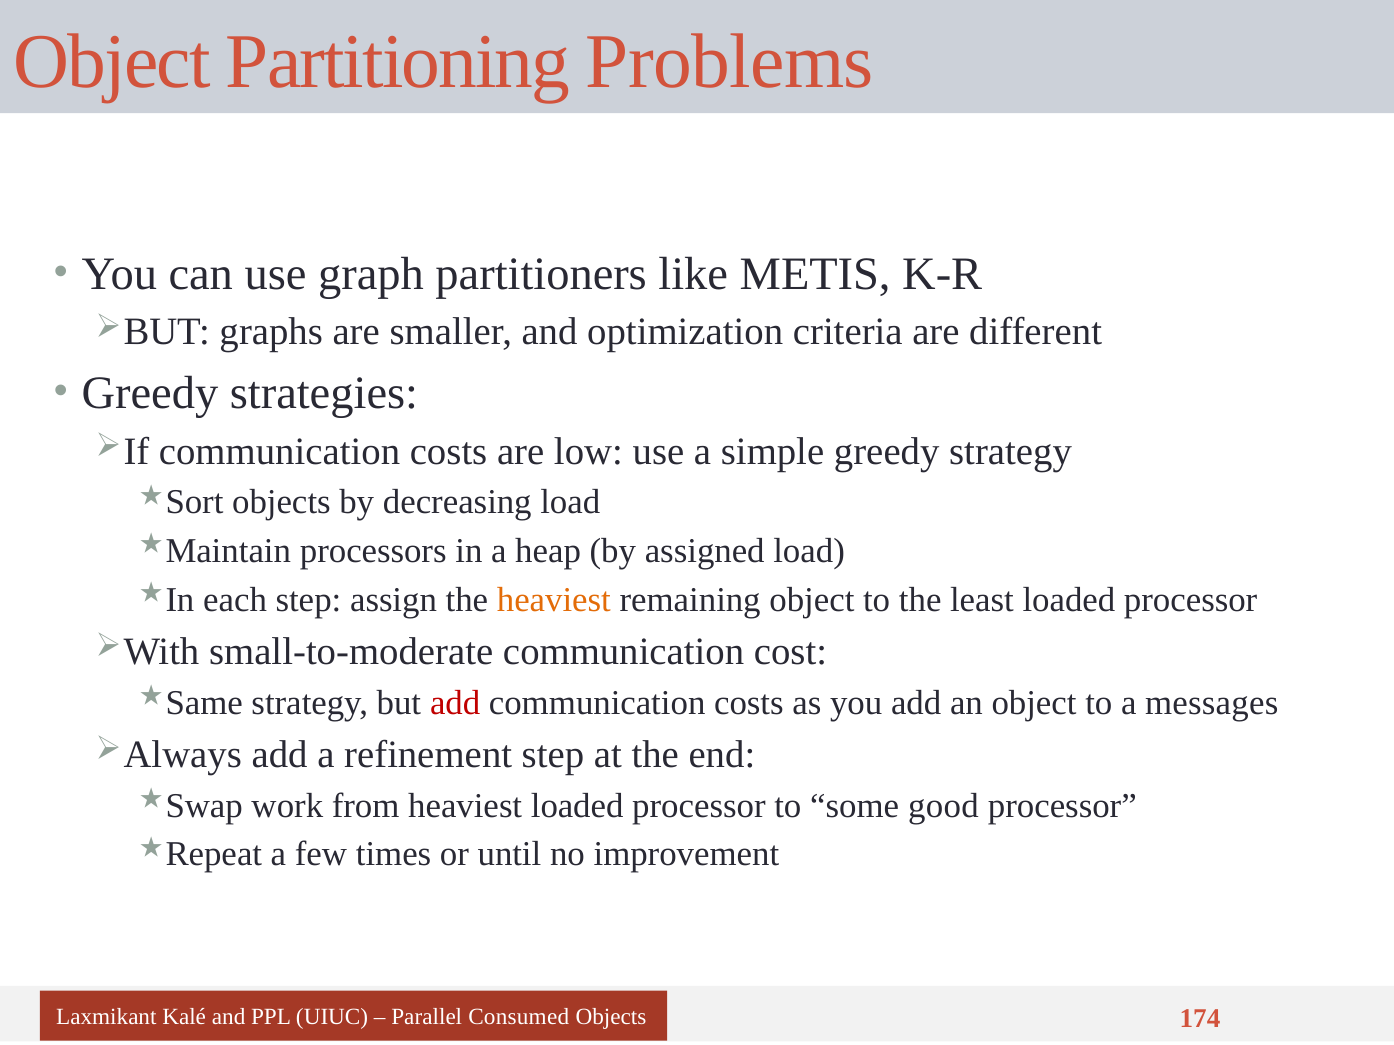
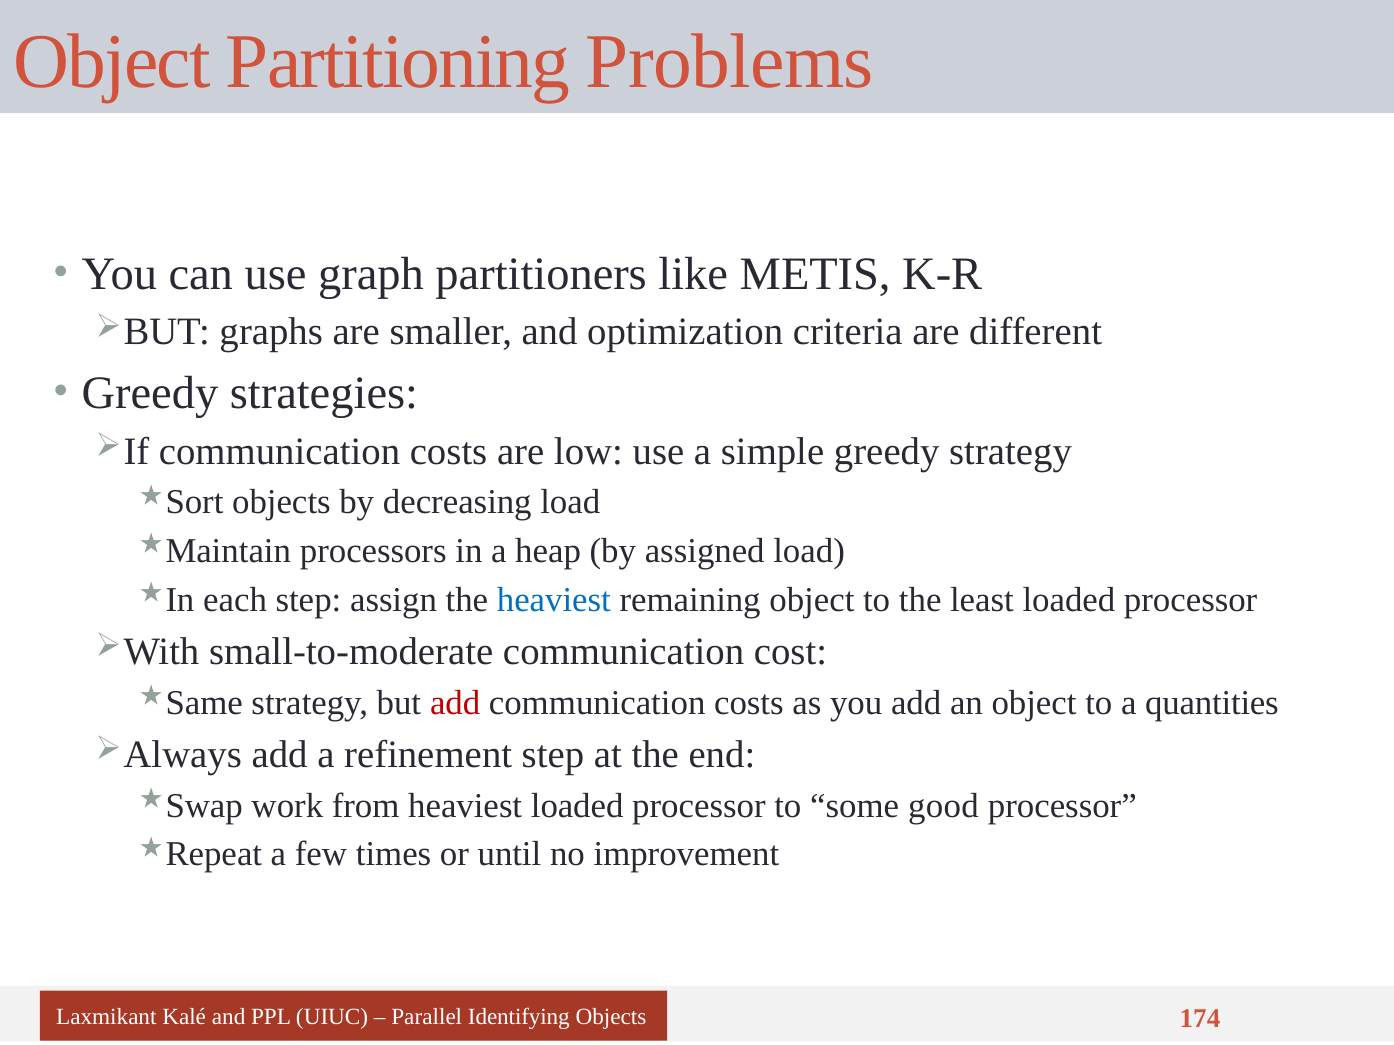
heaviest colour: orange -> blue (554, 600)
messages: messages -> quantities (1212, 703)
Consumed: Consumed -> Identifying (519, 1018)
